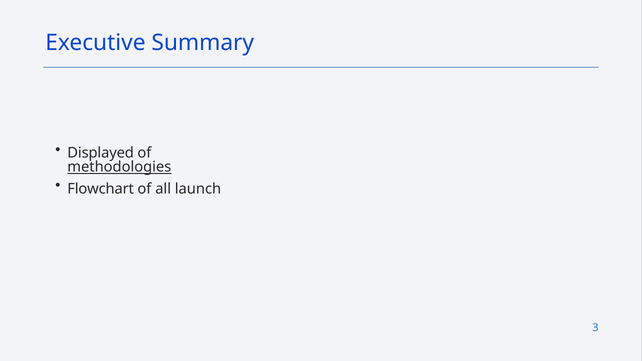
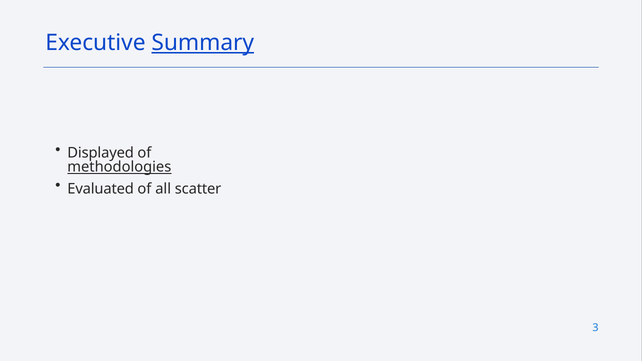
Summary underline: none -> present (203, 43)
Flowchart: Flowchart -> Evaluated (101, 189)
launch: launch -> scatter (198, 189)
